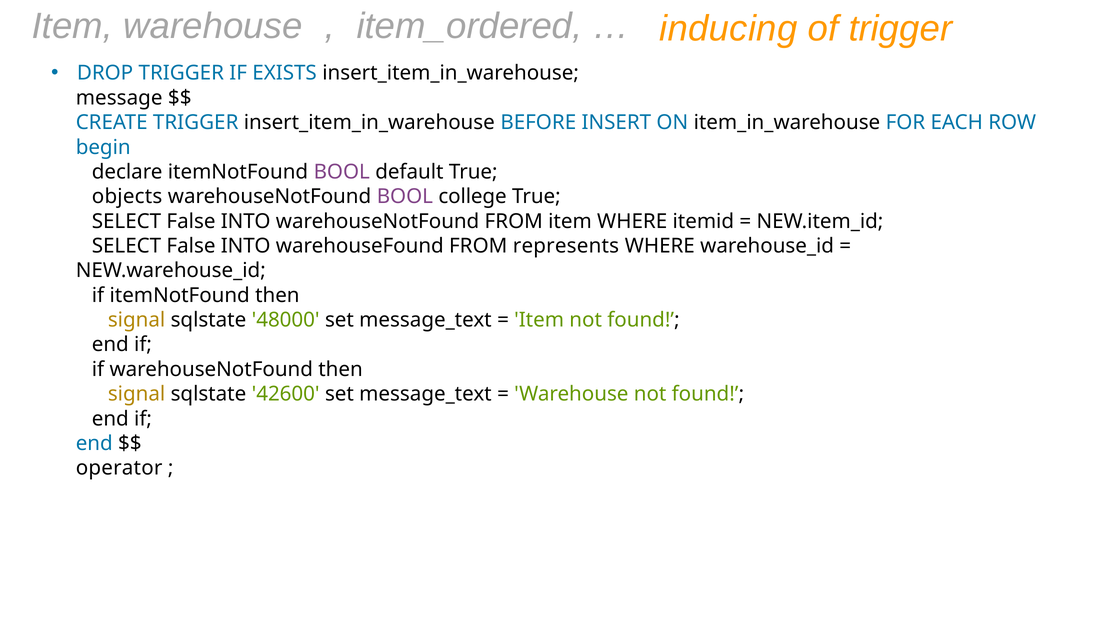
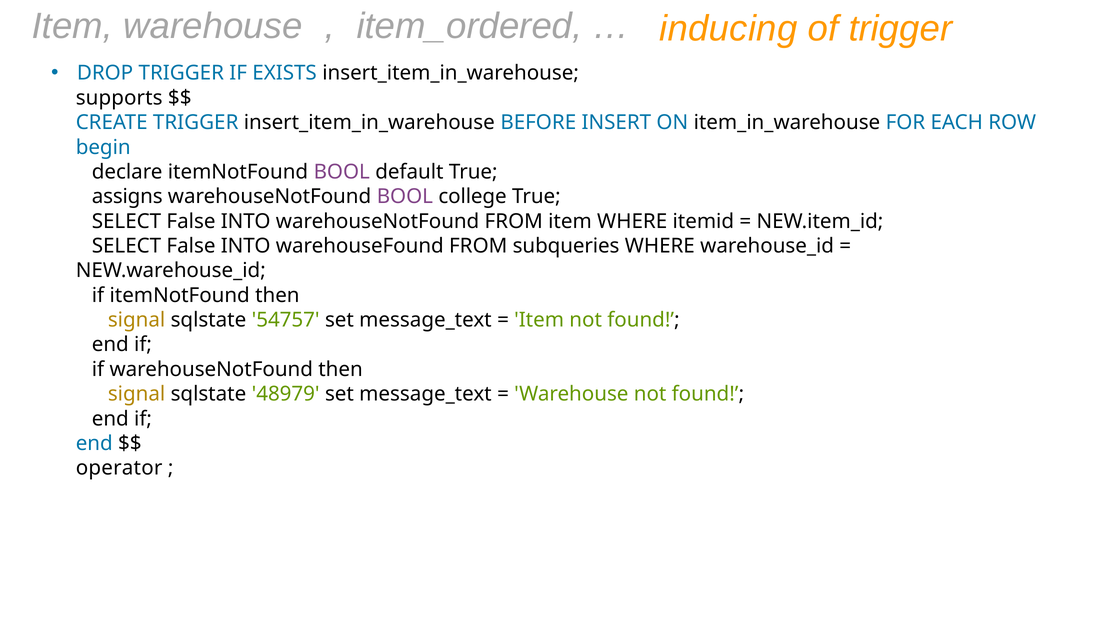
message: message -> supports (119, 98)
objects: objects -> assigns (127, 197)
represents: represents -> subqueries (566, 246)
48000: 48000 -> 54757 (286, 320)
42600: 42600 -> 48979 (286, 394)
